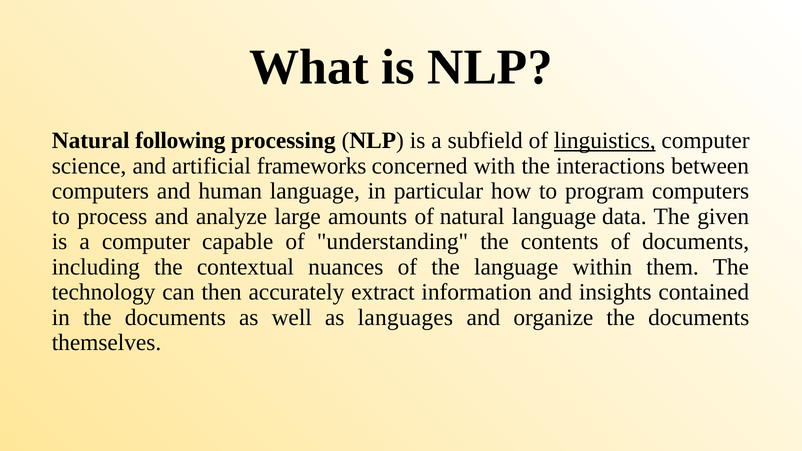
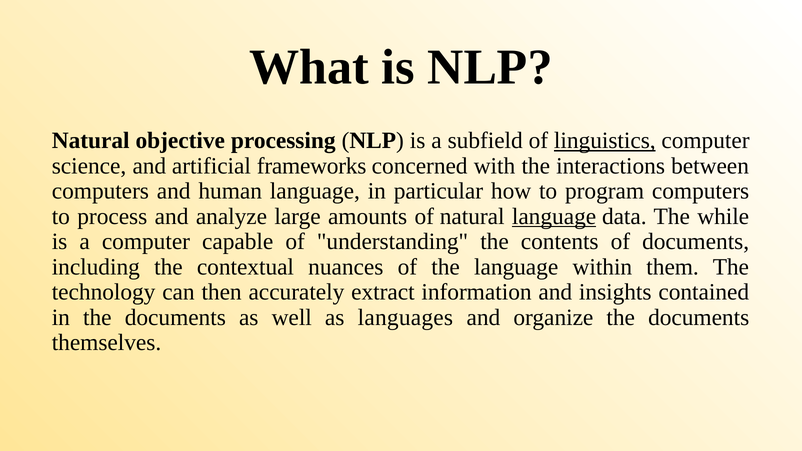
following: following -> objective (180, 141)
language underline: none -> present (554, 217)
given: given -> while (723, 217)
